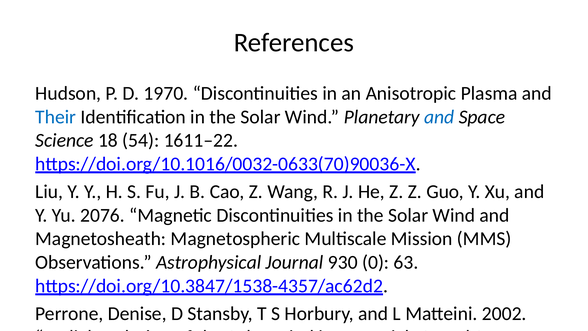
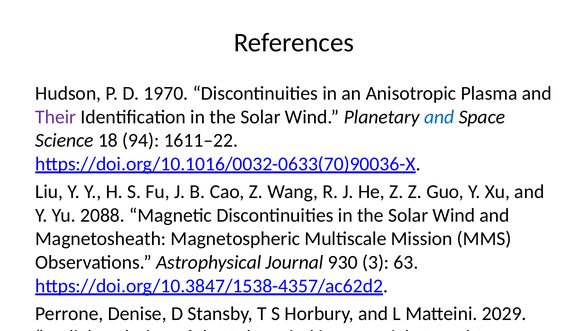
Their colour: blue -> purple (56, 117)
54: 54 -> 94 (141, 140)
2076: 2076 -> 2088 (103, 215)
930 0: 0 -> 3 (376, 262)
2002: 2002 -> 2029 (504, 314)
